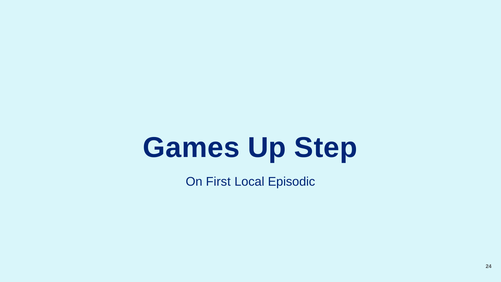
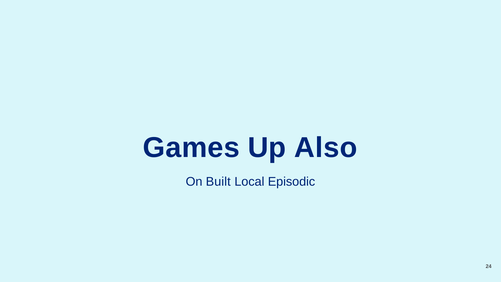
Step: Step -> Also (326, 148)
First: First -> Built (218, 182)
